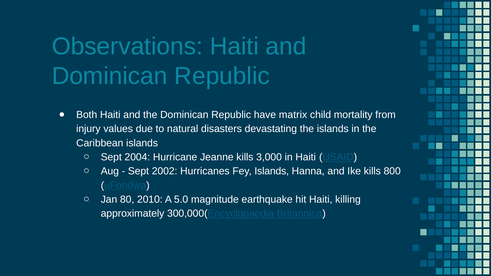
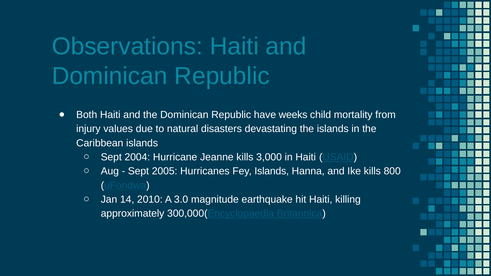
matrix: matrix -> weeks (293, 115)
2002: 2002 -> 2005 (165, 171)
80: 80 -> 14 (127, 200)
5.0: 5.0 -> 3.0 (181, 200)
